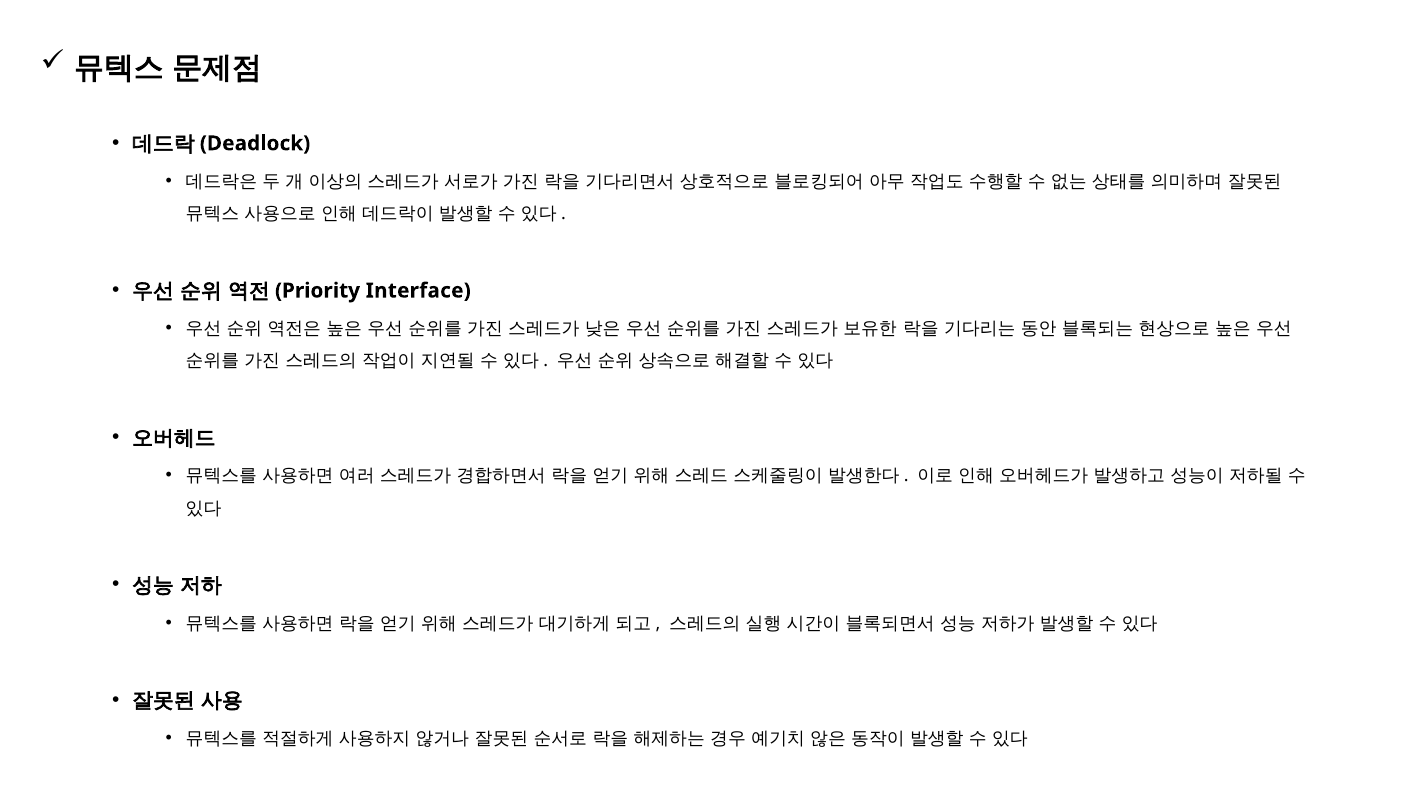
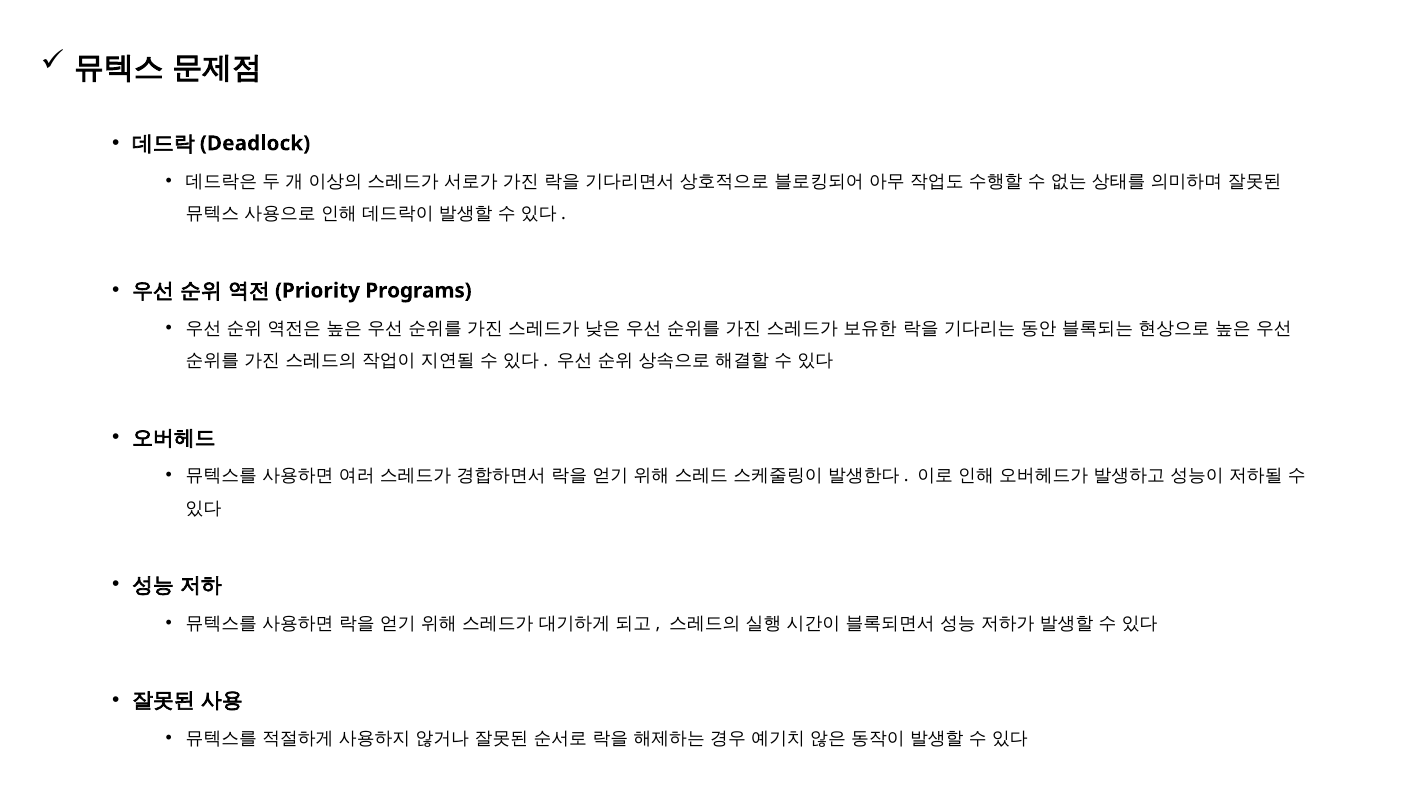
Interface: Interface -> Programs (418, 291)
